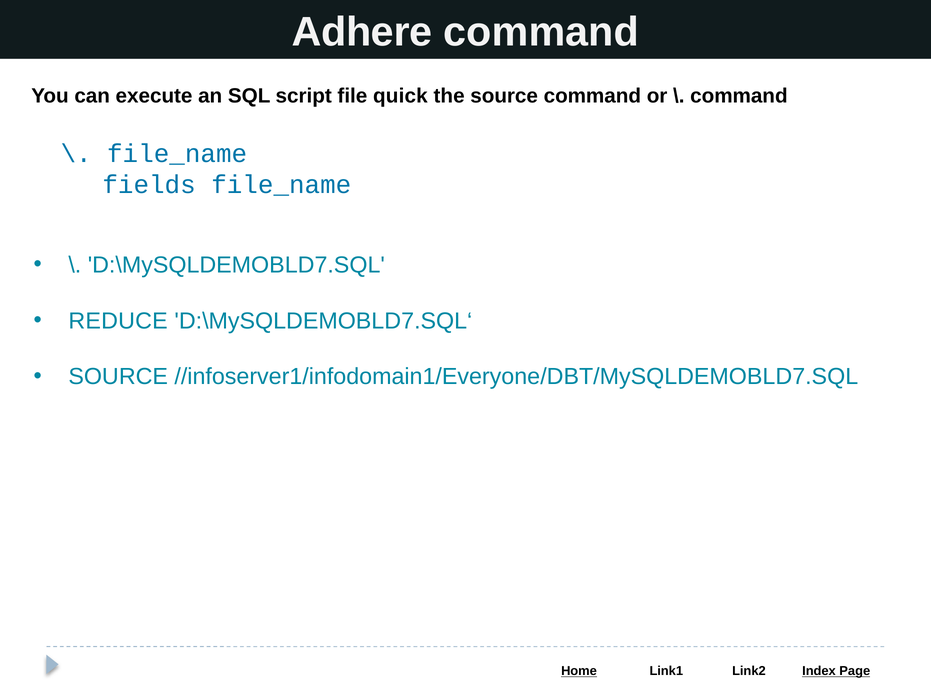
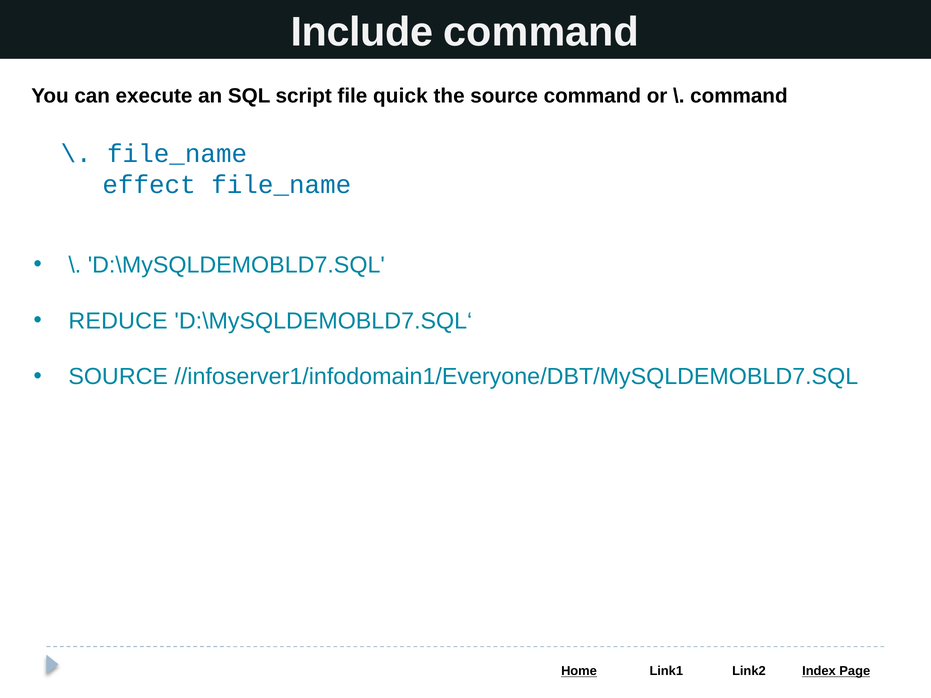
Adhere: Adhere -> Include (362, 32)
fields: fields -> effect (149, 185)
